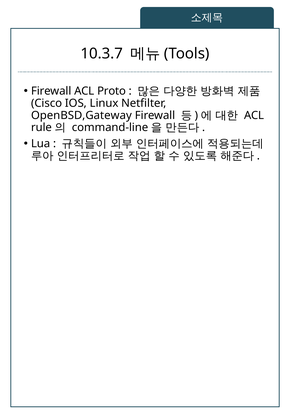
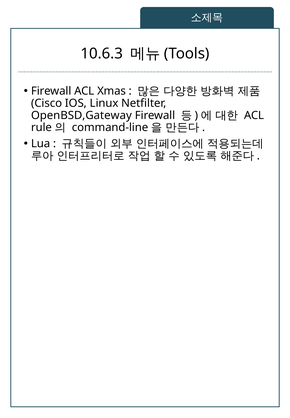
10.3.7: 10.3.7 -> 10.6.3 (102, 54)
Proto: Proto -> Xmas (112, 91)
